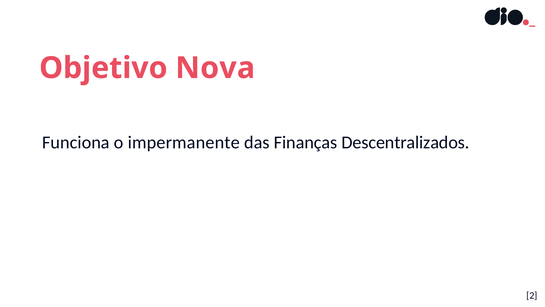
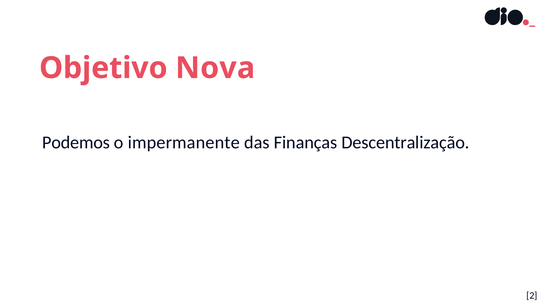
Funciona: Funciona -> Podemos (76, 142)
Descentralizados: Descentralizados -> Descentralização (405, 142)
